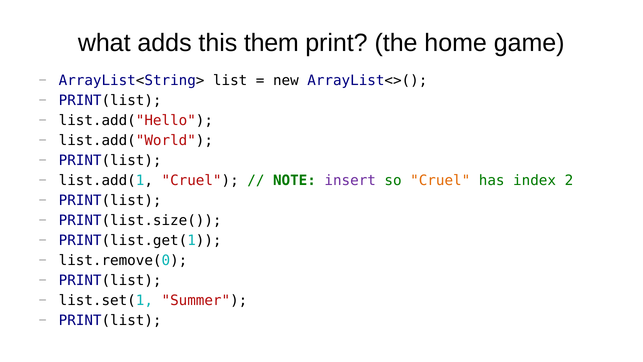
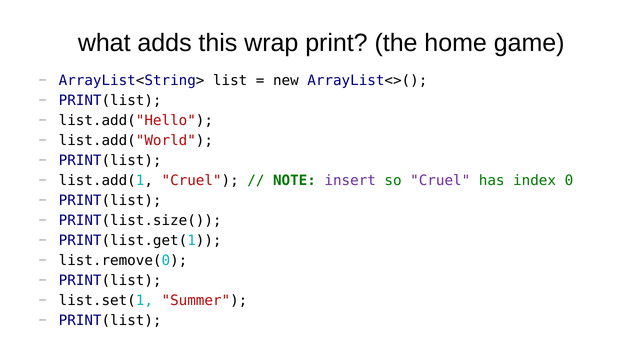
them: them -> wrap (271, 43)
Cruel colour: orange -> purple (440, 181)
2: 2 -> 0 (569, 181)
